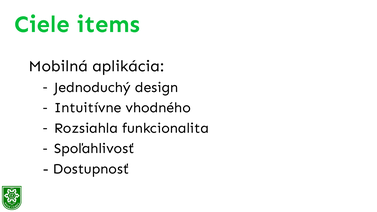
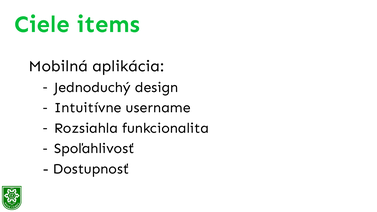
vhodného: vhodného -> username (158, 108)
